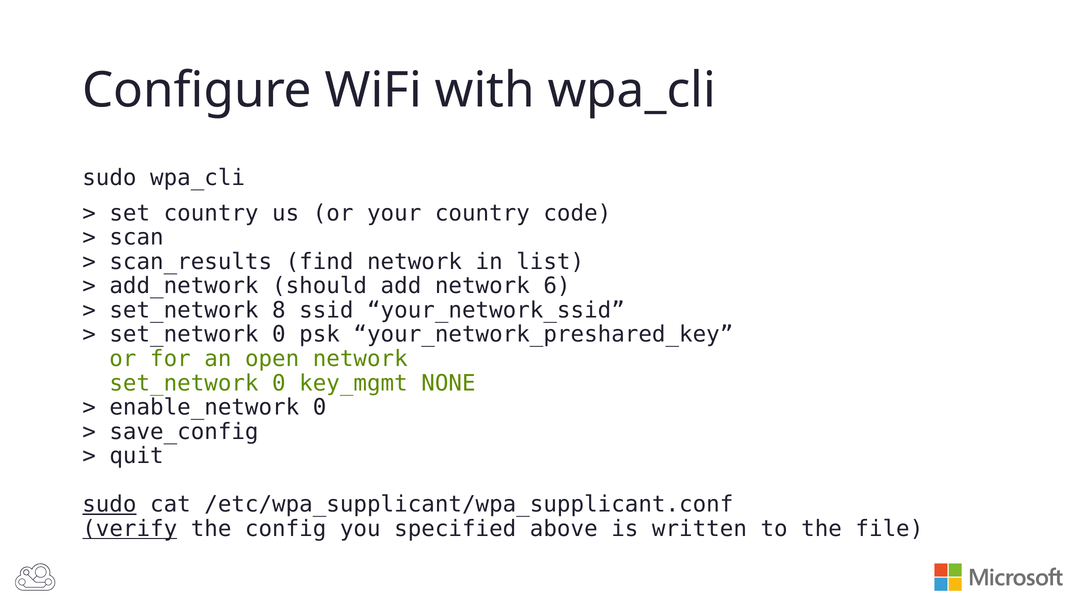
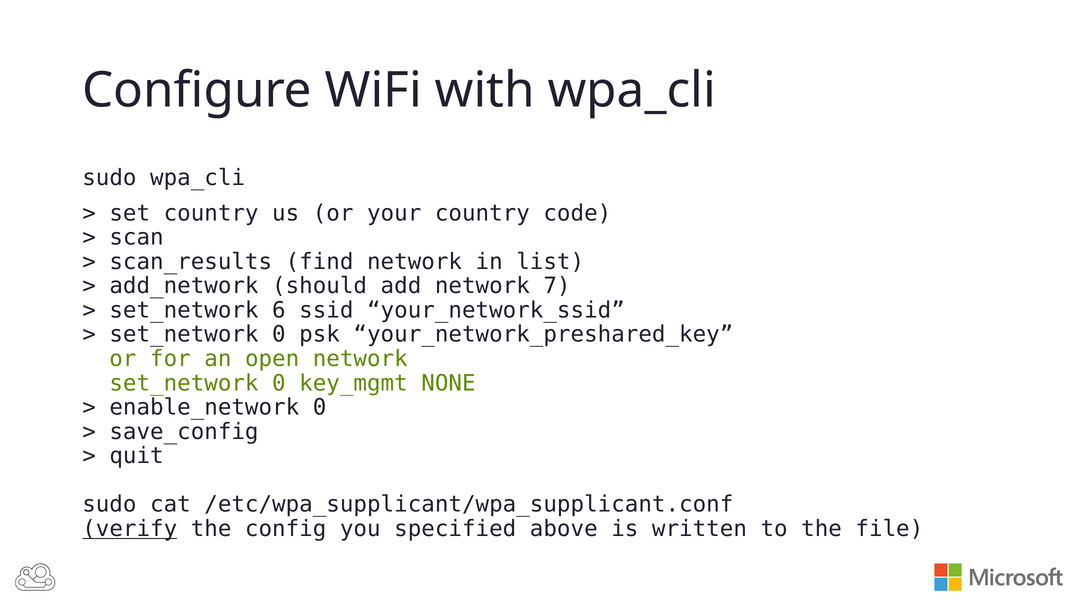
6: 6 -> 7 (557, 286)
8: 8 -> 6 (279, 310)
sudo underline: present -> none (109, 504)
